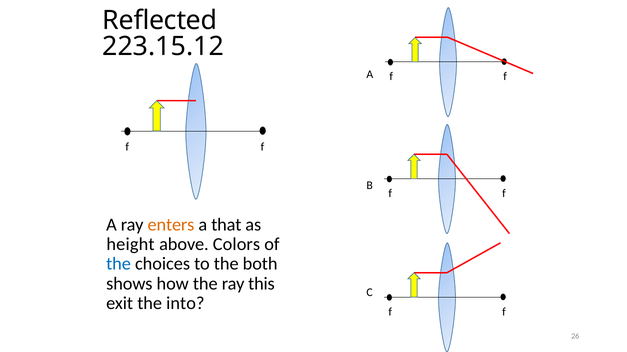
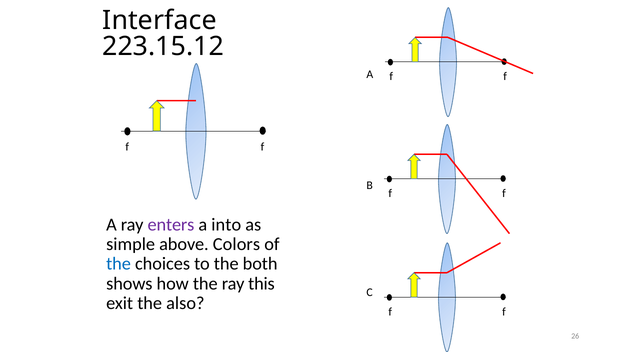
Reflected: Reflected -> Interface (160, 20)
enters colour: orange -> purple (171, 225)
that: that -> into (226, 225)
height: height -> simple (131, 245)
into: into -> also (185, 304)
